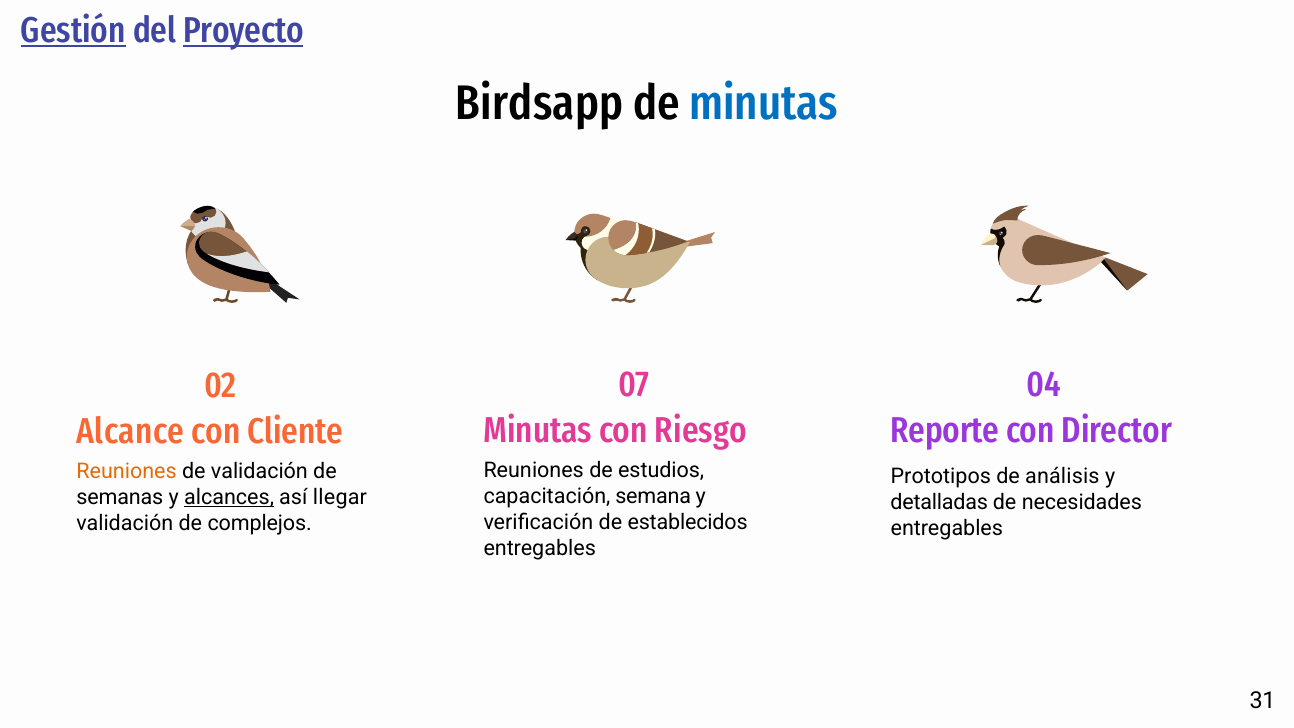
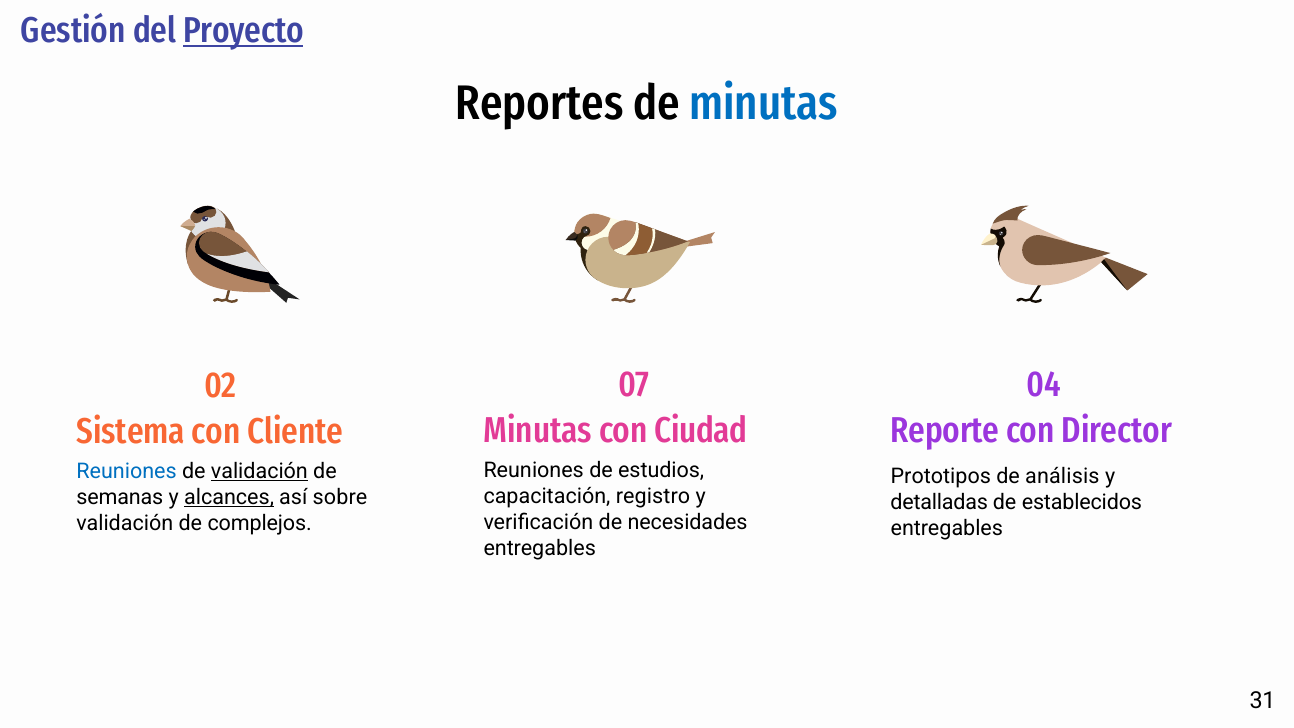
Gestión underline: present -> none (73, 30)
Birdsapp: Birdsapp -> Reportes (540, 104)
Riesgo: Riesgo -> Ciudad (701, 431)
Alcance: Alcance -> Sistema (131, 432)
Reuniones colour: orange -> blue (127, 471)
validación underline: none -> present (259, 471)
semana: semana -> registro (653, 496)
llegar: llegar -> sobre (340, 497)
necesidades: necesidades -> establecidos (1082, 502)
establecidos: establecidos -> necesidades (688, 522)
